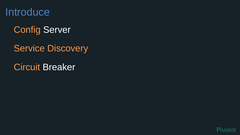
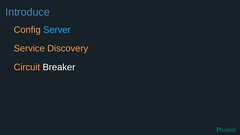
Server colour: white -> light blue (57, 30)
